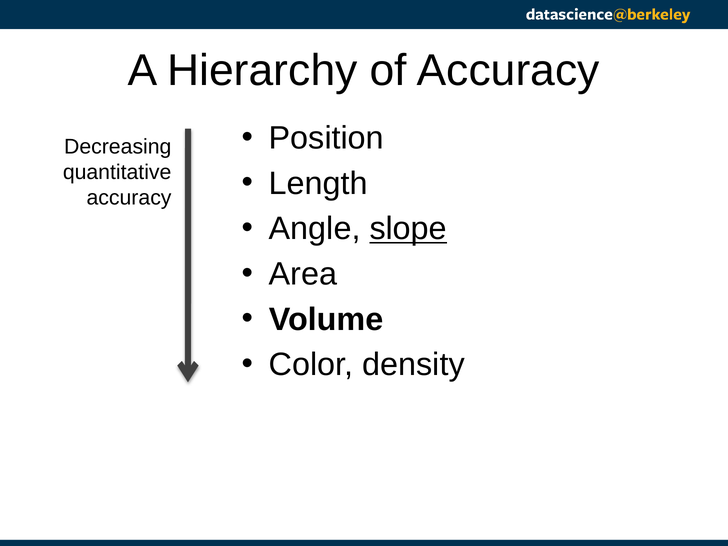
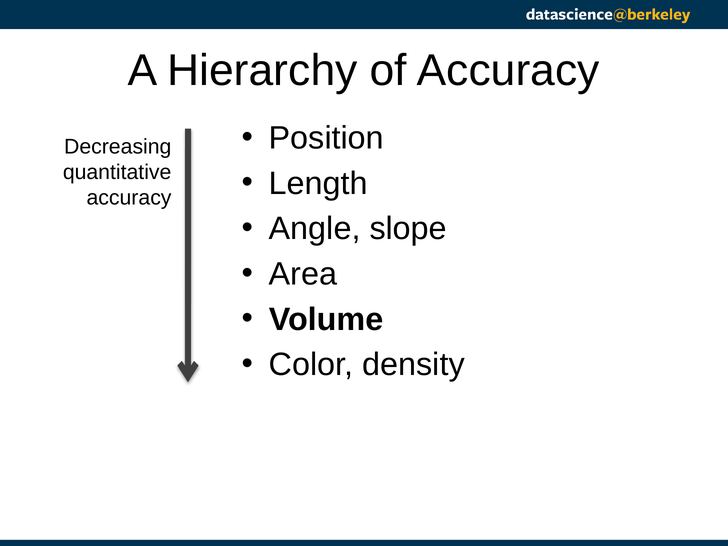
slope underline: present -> none (408, 229)
